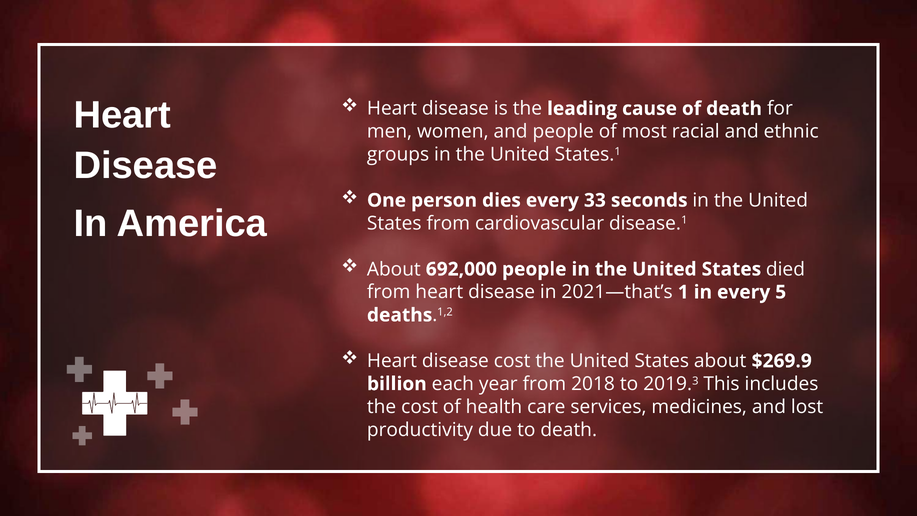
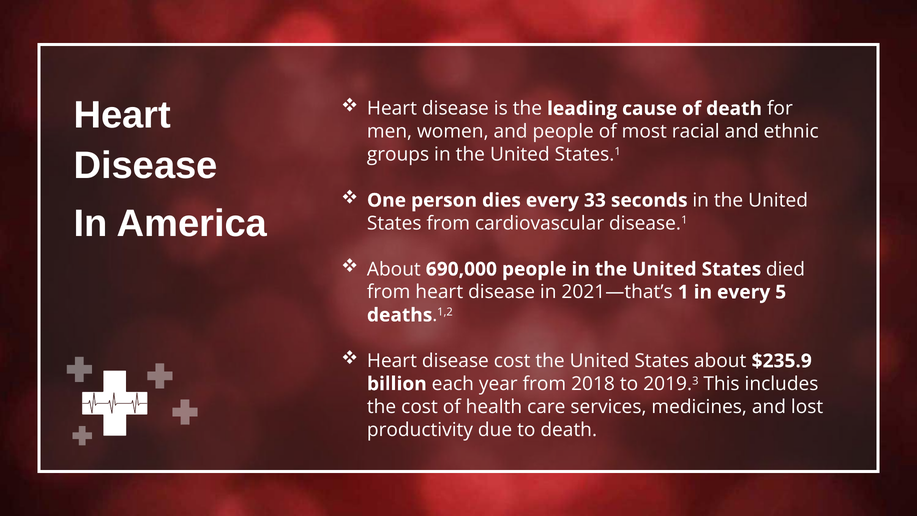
692,000: 692,000 -> 690,000 (461, 269)
$269.9: $269.9 -> $235.9 (782, 361)
